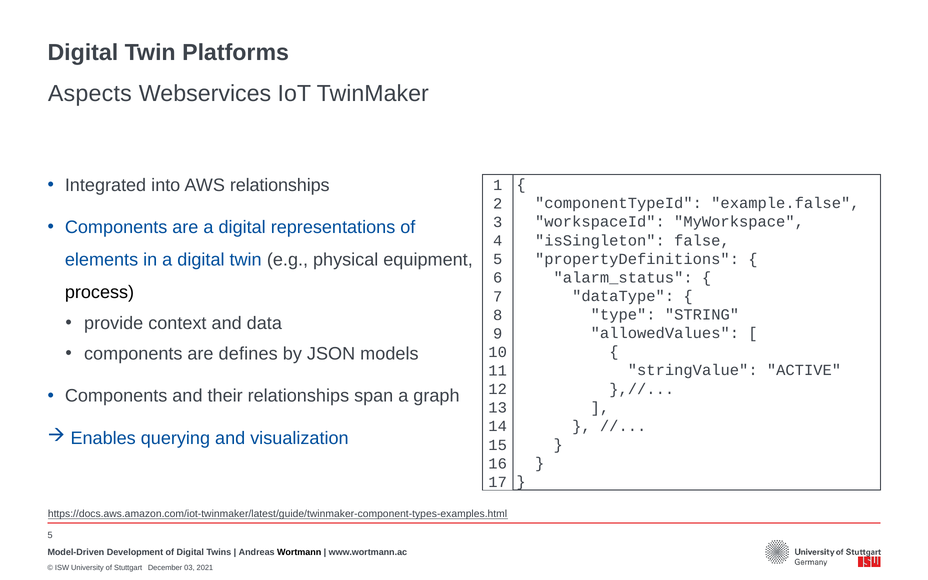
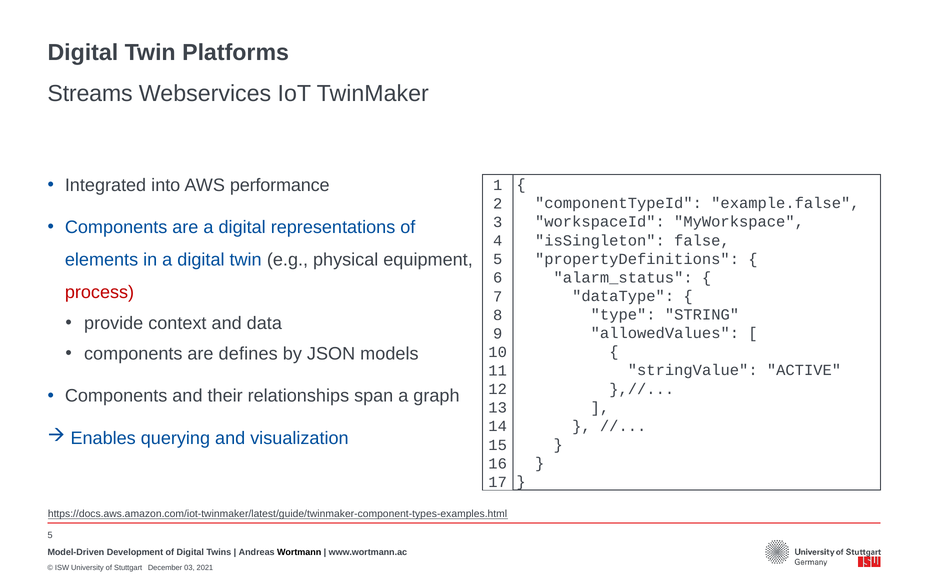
Aspects: Aspects -> Streams (90, 94)
AWS relationships: relationships -> performance (280, 185)
process colour: black -> red (100, 292)
